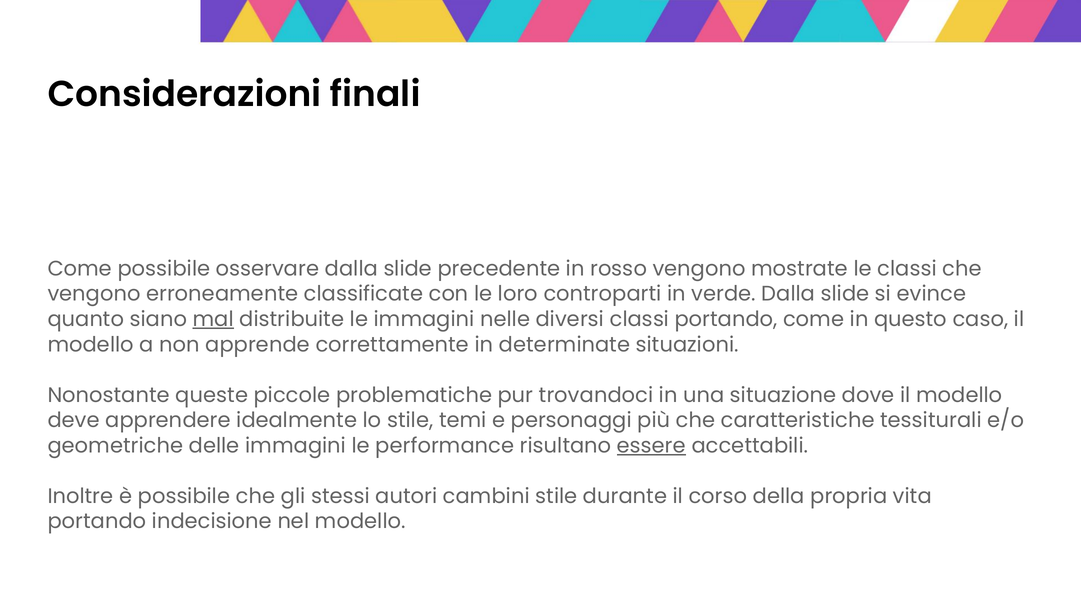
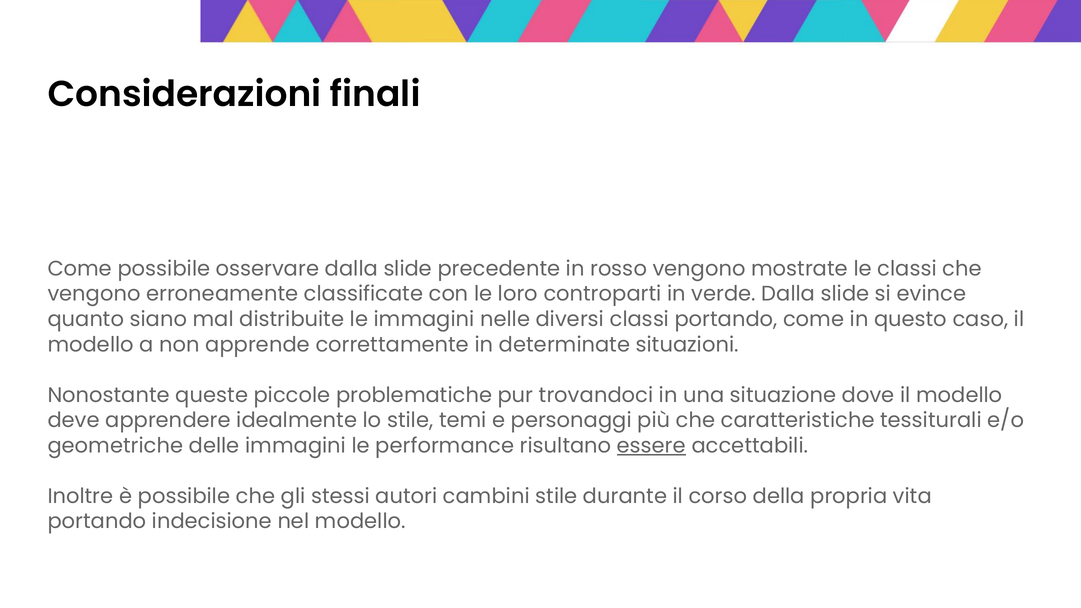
mal underline: present -> none (213, 319)
